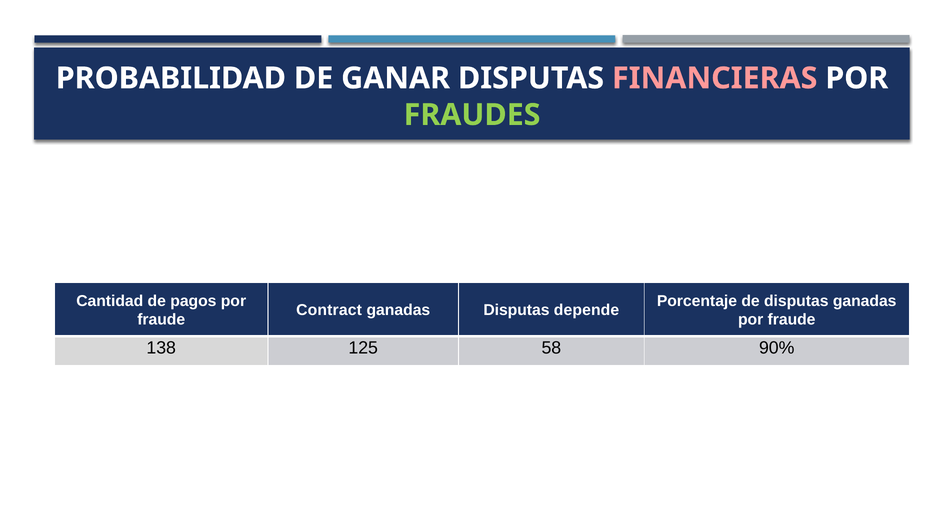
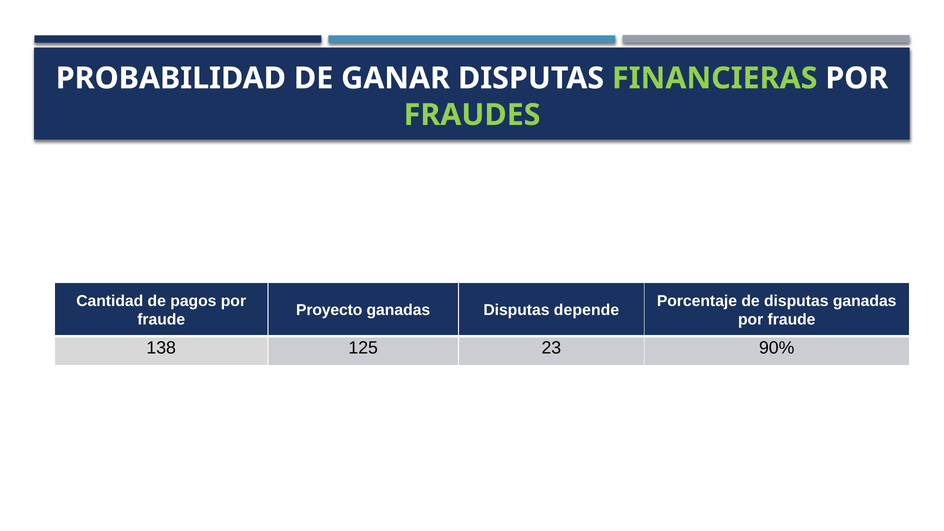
FINANCIERAS colour: pink -> light green (715, 78)
Contract: Contract -> Proyecto (329, 310)
58: 58 -> 23 (551, 348)
